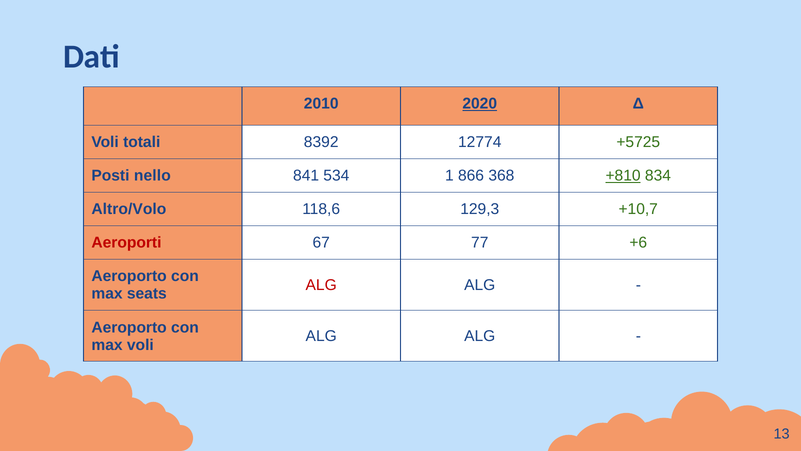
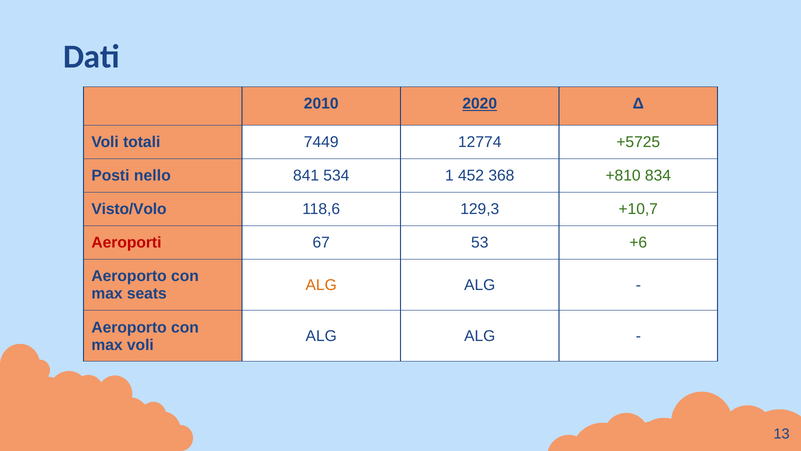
8392: 8392 -> 7449 (321, 142)
866: 866 -> 452 (471, 176)
+810 underline: present -> none (623, 176)
Altro/Volo: Altro/Volo -> Visto/Volo (129, 209)
77: 77 -> 53 (480, 243)
ALG colour: red -> orange (321, 285)
